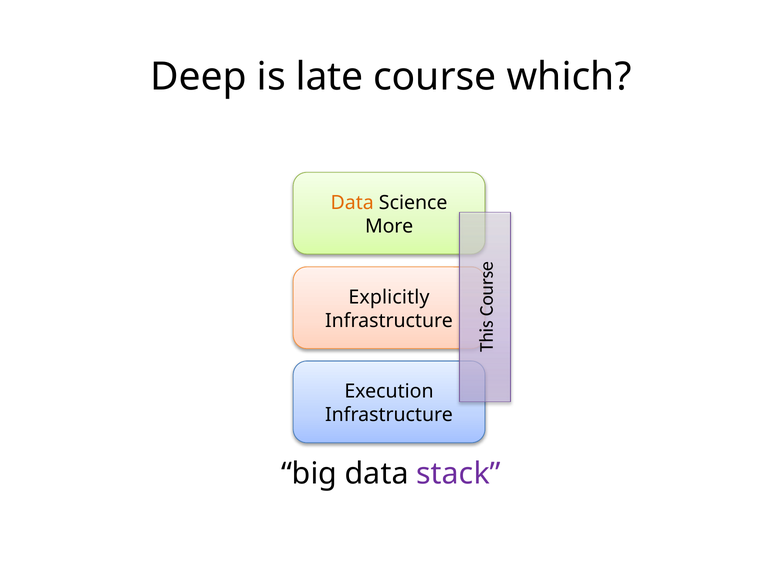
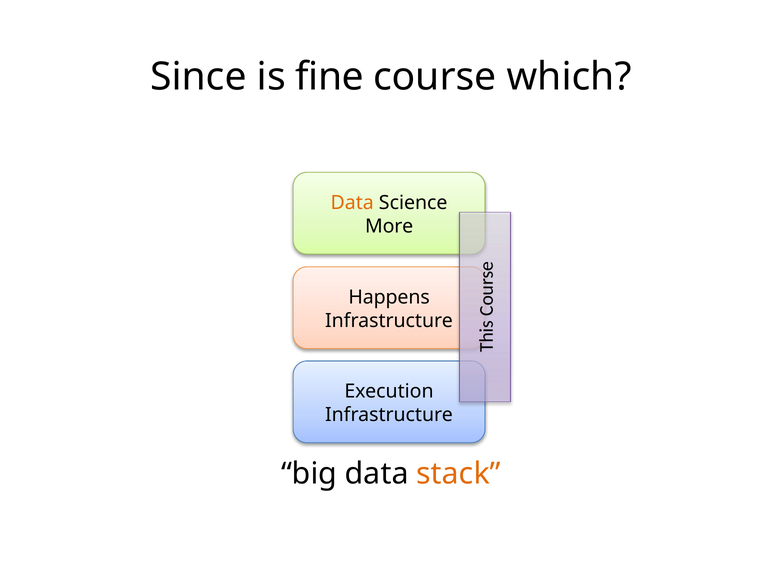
Deep: Deep -> Since (198, 77)
late: late -> fine (330, 77)
Explicitly: Explicitly -> Happens (389, 298)
stack colour: purple -> orange (459, 474)
